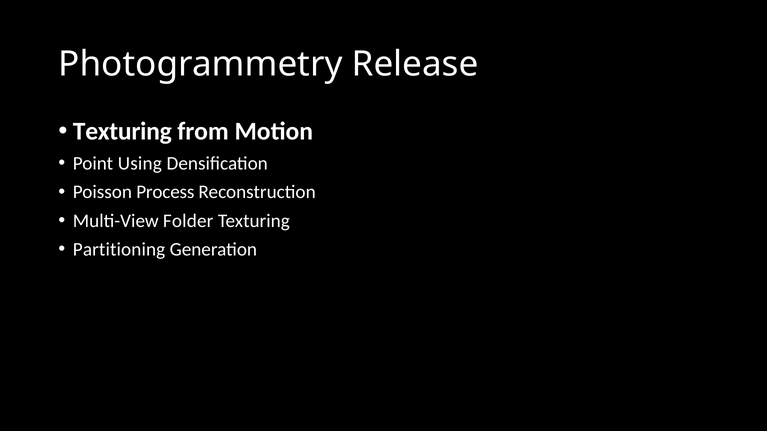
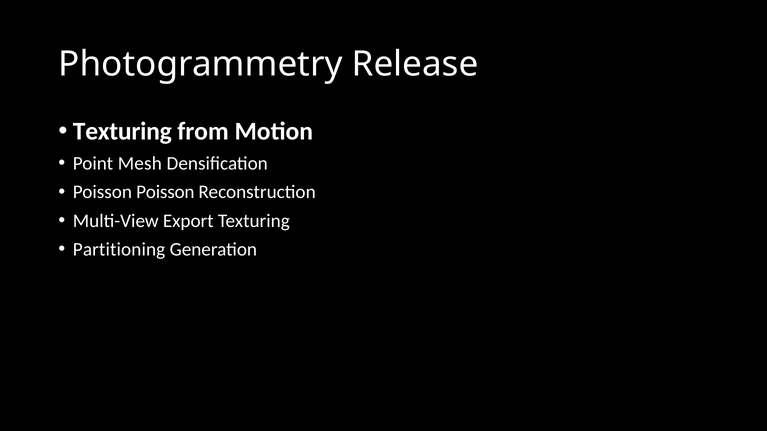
Using: Using -> Mesh (140, 164)
Poisson Process: Process -> Poisson (165, 192)
Folder: Folder -> Export (188, 221)
